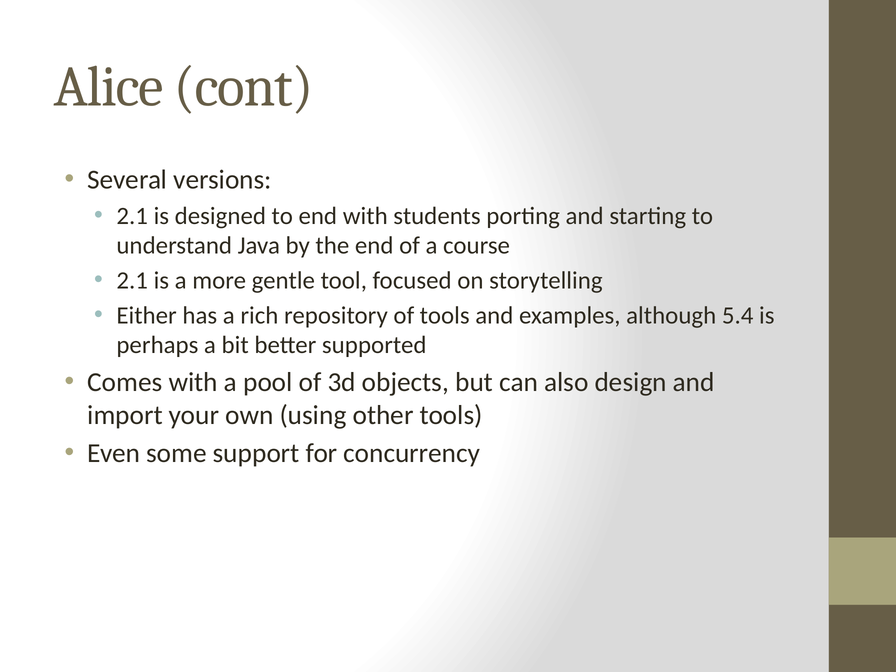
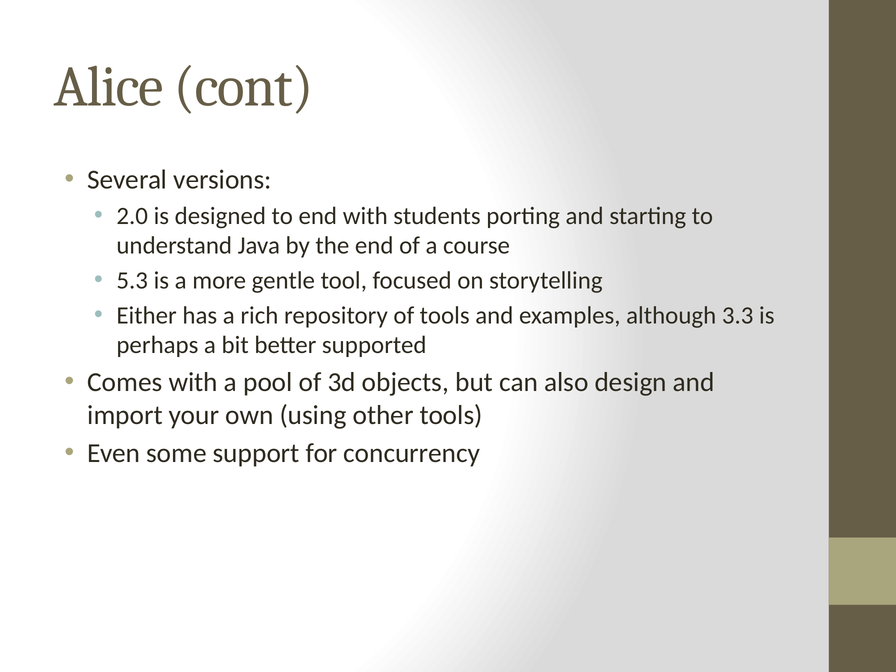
2.1: 2.1 -> 2.0 (132, 216)
2.1: 2.1 -> 5.3 (132, 281)
5.4: 5.4 -> 3.3 (738, 315)
